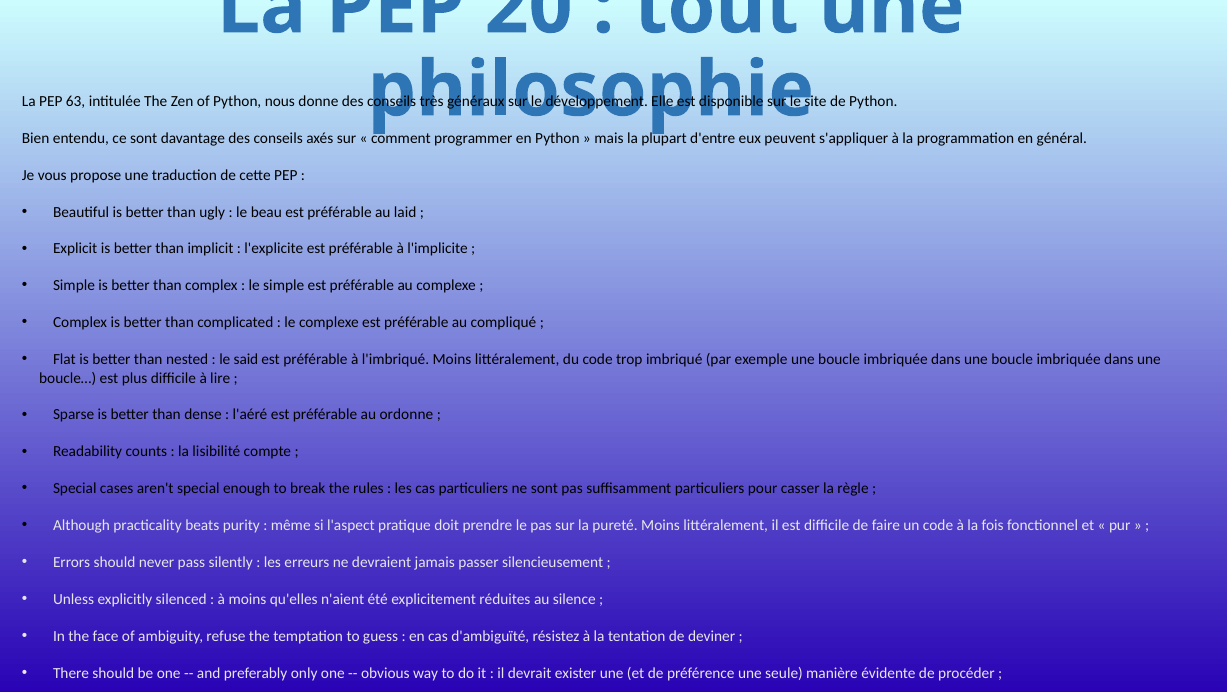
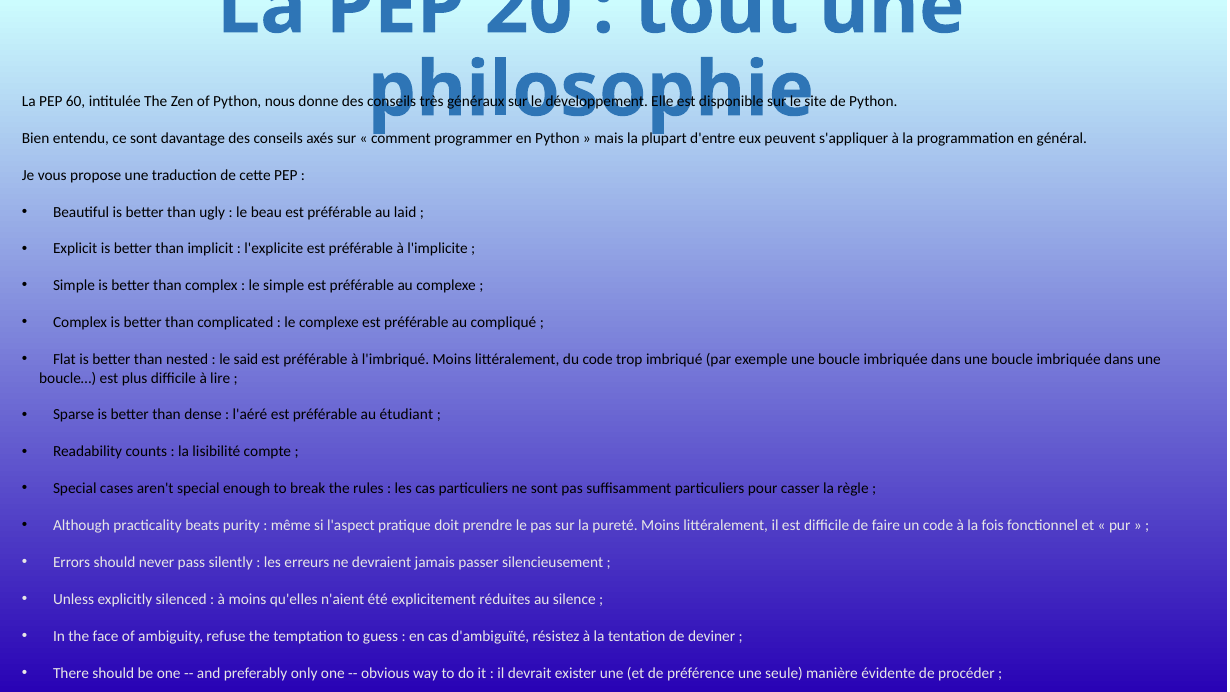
63: 63 -> 60 (76, 101)
ordonne: ordonne -> étudiant (406, 415)
